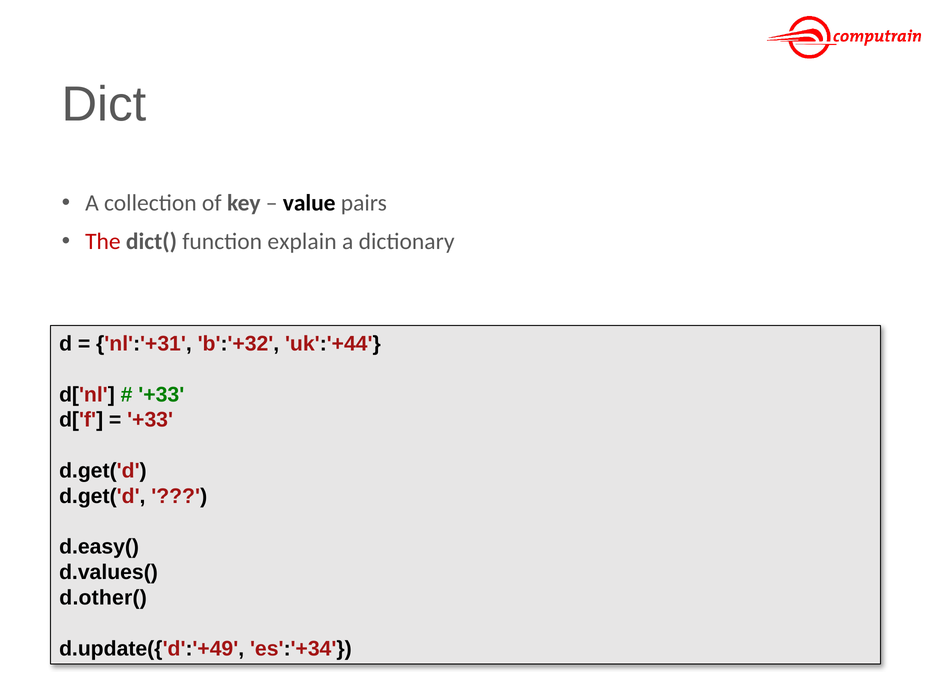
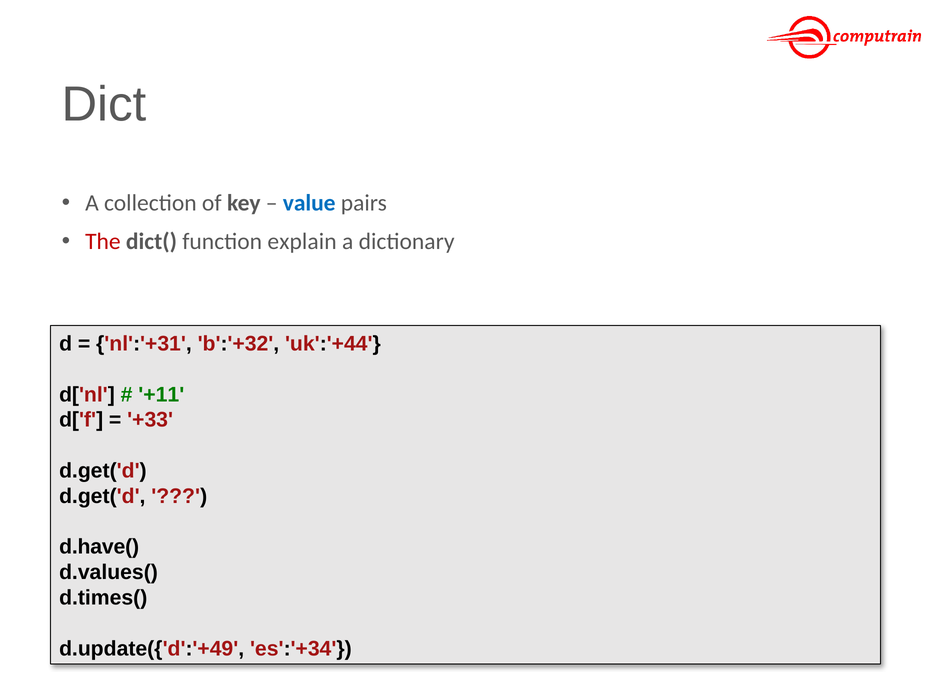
value colour: black -> blue (309, 203)
+33: +33 -> +11 (161, 395)
d.easy(: d.easy( -> d.have( (99, 547)
d.other(: d.other( -> d.times( (103, 598)
